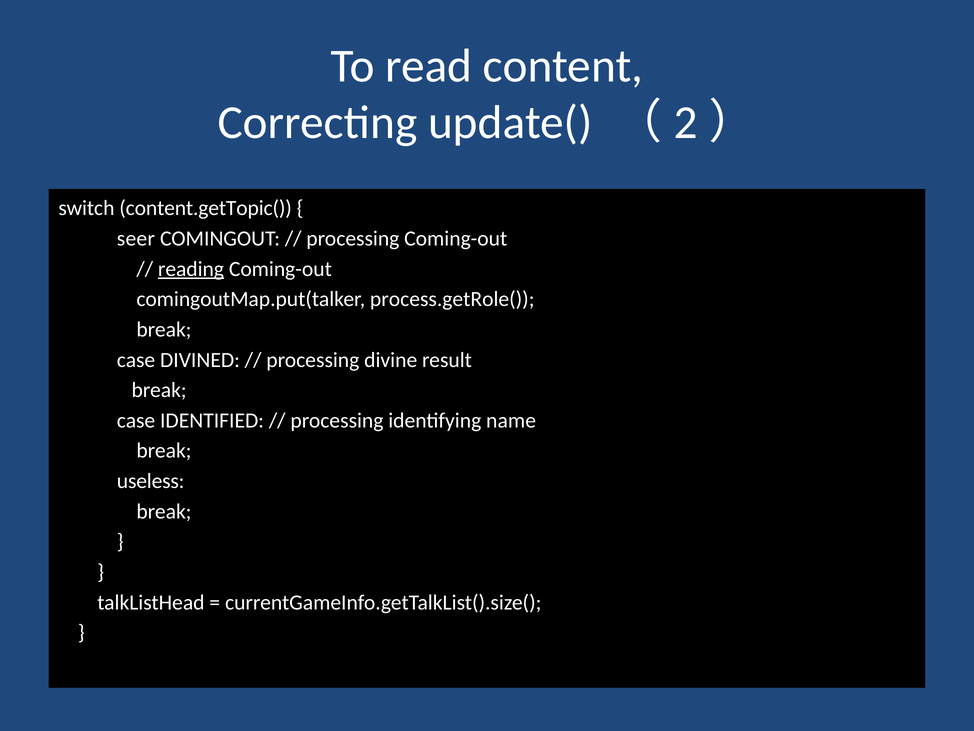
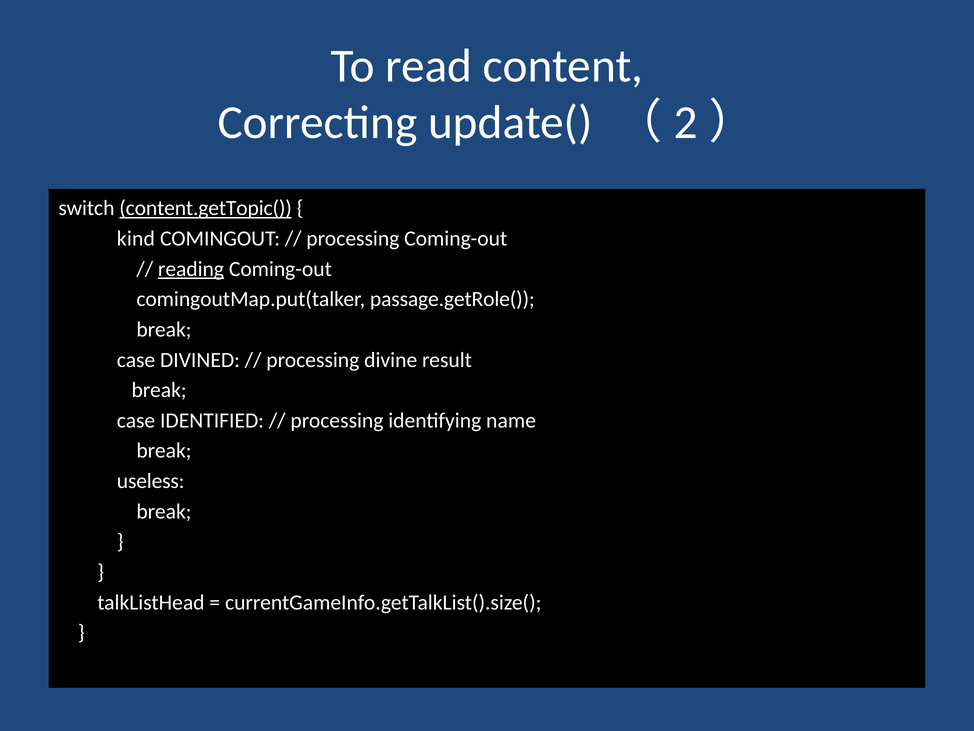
content.getTopic( underline: none -> present (206, 208)
seer: seer -> kind (136, 238)
process.getRole(: process.getRole( -> passage.getRole( (452, 299)
